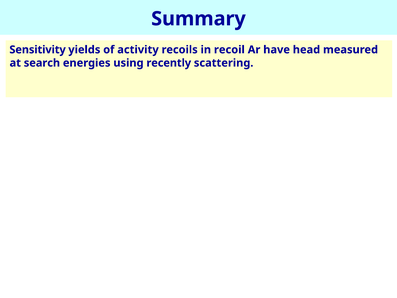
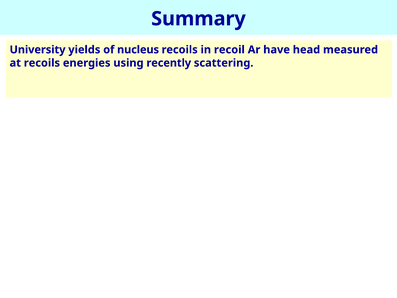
Sensitivity: Sensitivity -> University (38, 50)
activity: activity -> nucleus (138, 50)
at search: search -> recoils (42, 63)
